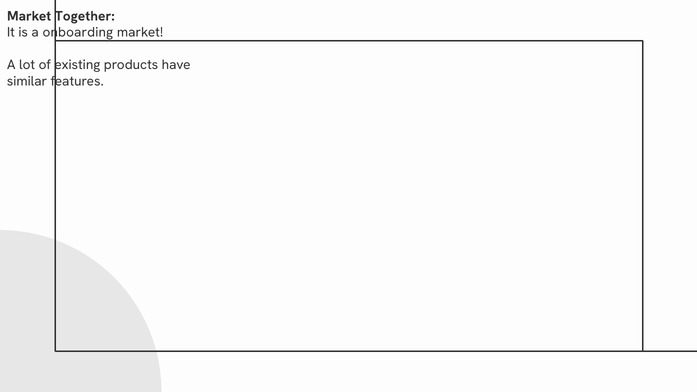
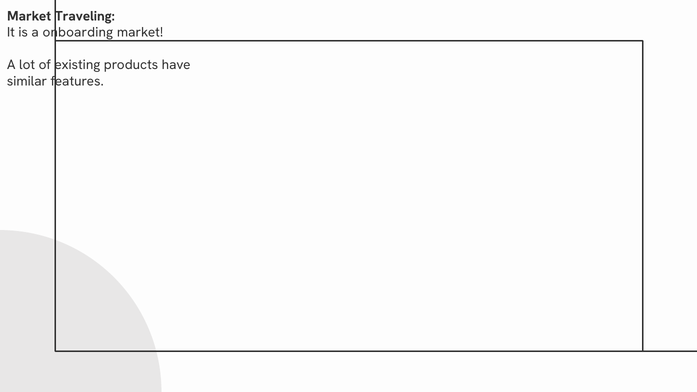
Together: Together -> Traveling (85, 16)
